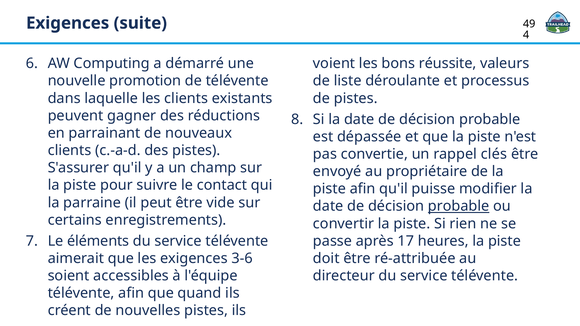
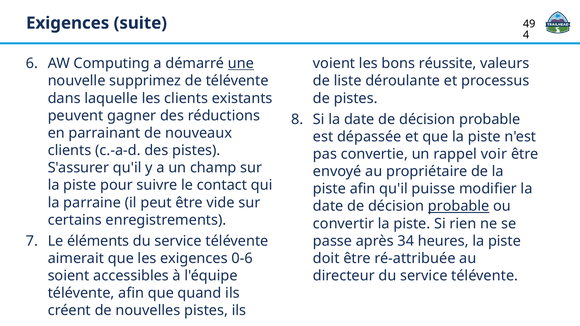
une underline: none -> present (241, 64)
promotion: promotion -> supprimez (145, 81)
clés: clés -> voir (494, 154)
17: 17 -> 34 (406, 241)
3-6: 3-6 -> 0-6 (242, 259)
